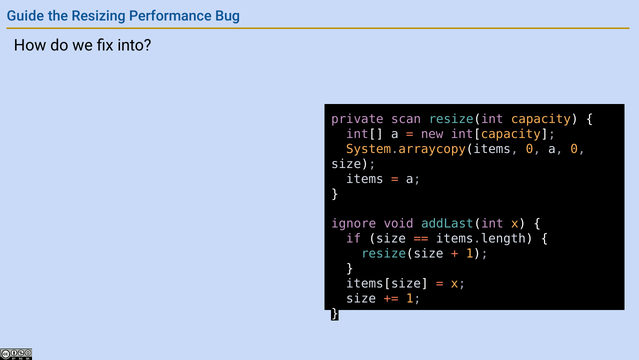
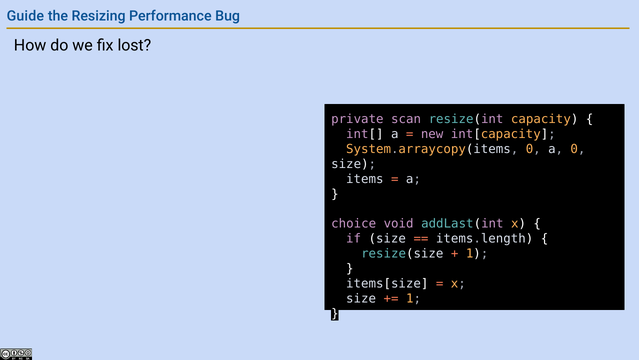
into: into -> lost (134, 45)
ignore: ignore -> choice (354, 223)
